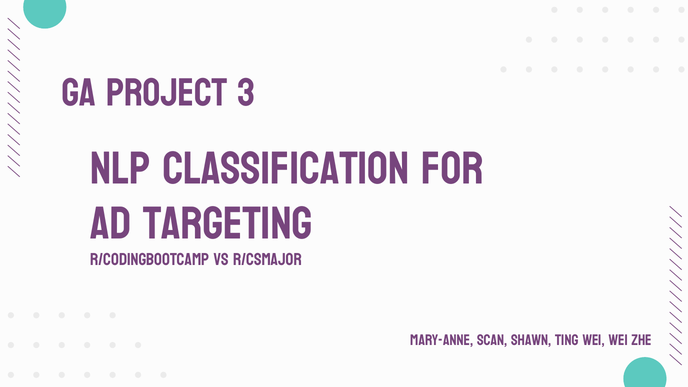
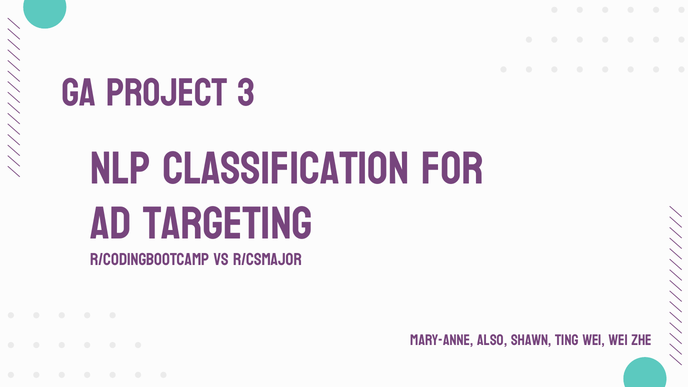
scan: scan -> also (492, 340)
